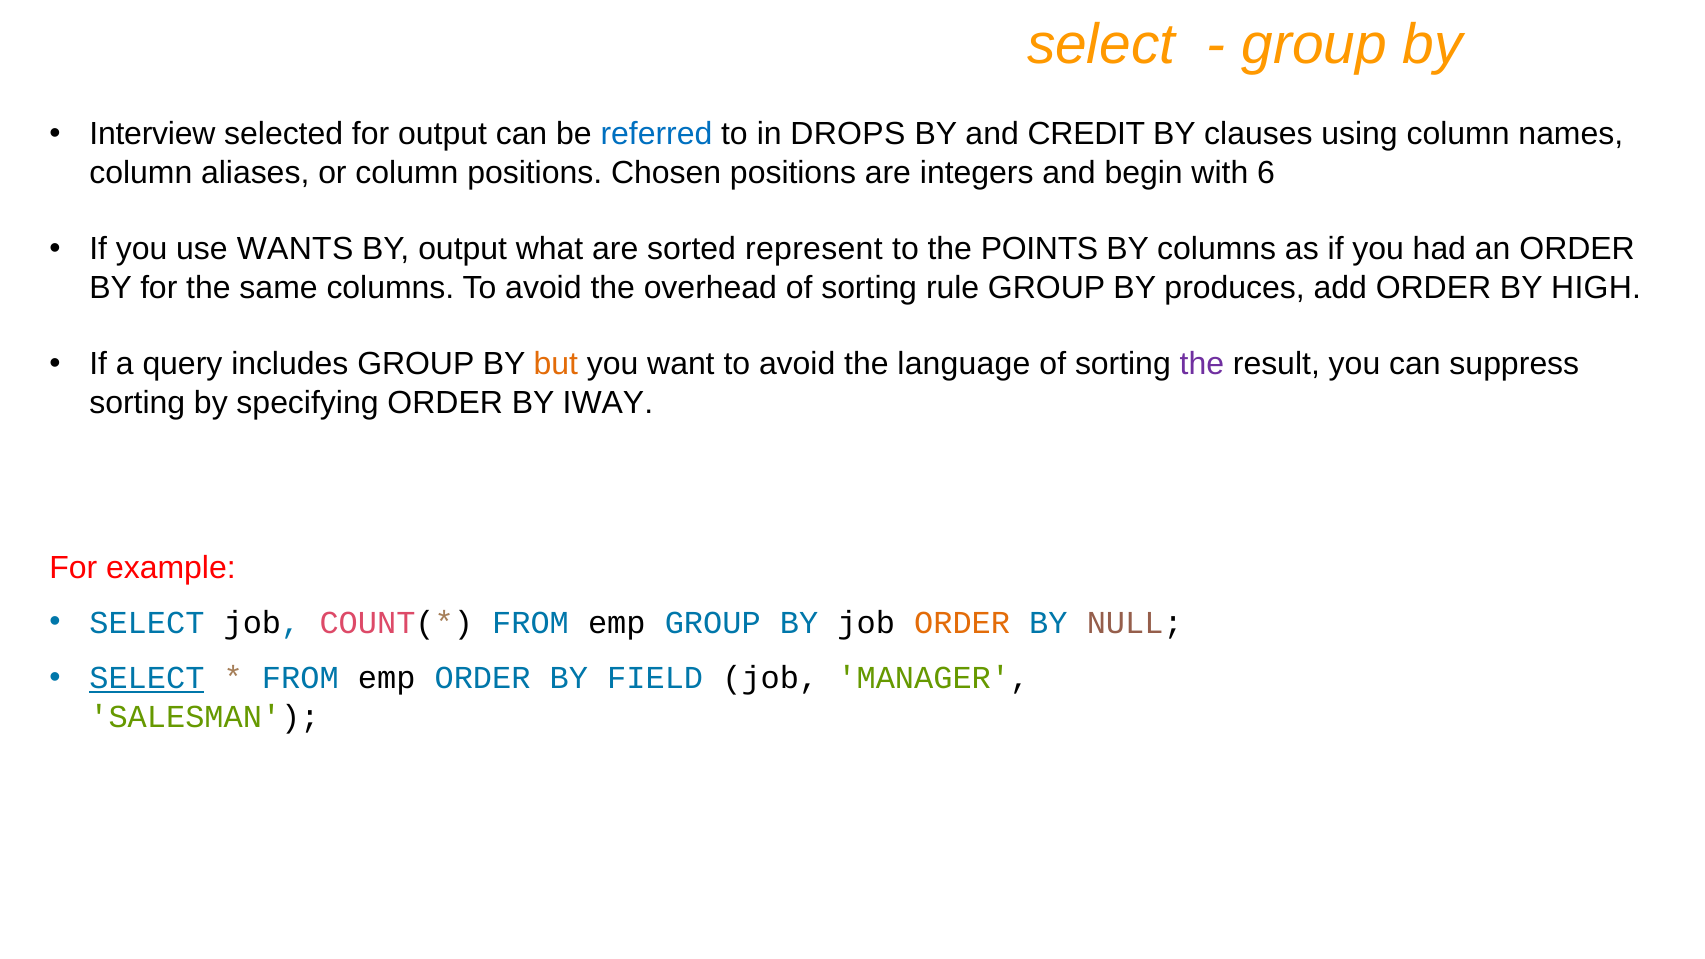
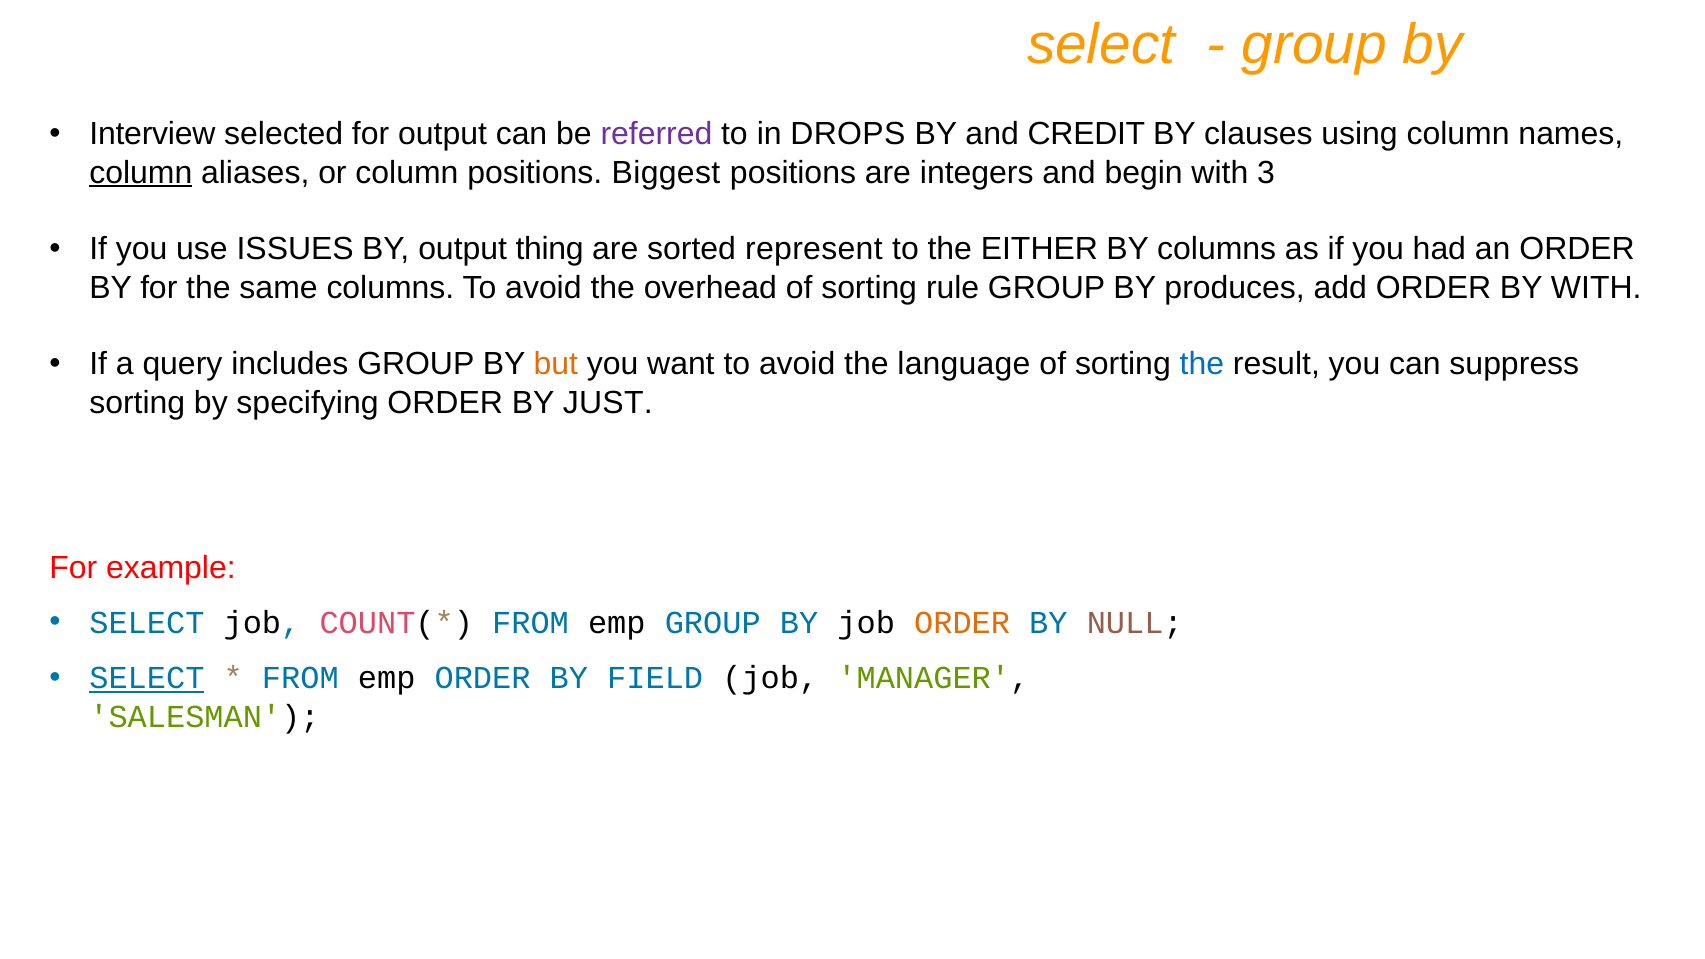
referred colour: blue -> purple (656, 134)
column underline: none -> present (141, 173)
Chosen: Chosen -> Biggest (666, 173)
6: 6 -> 3 (1266, 173)
WANTS: WANTS -> ISSUES (295, 249)
what: what -> thing (550, 249)
POINTS: POINTS -> EITHER (1039, 249)
BY HIGH: HIGH -> WITH (1596, 288)
the colour: purple -> blue (1202, 364)
IWAY: IWAY -> JUST (608, 403)
